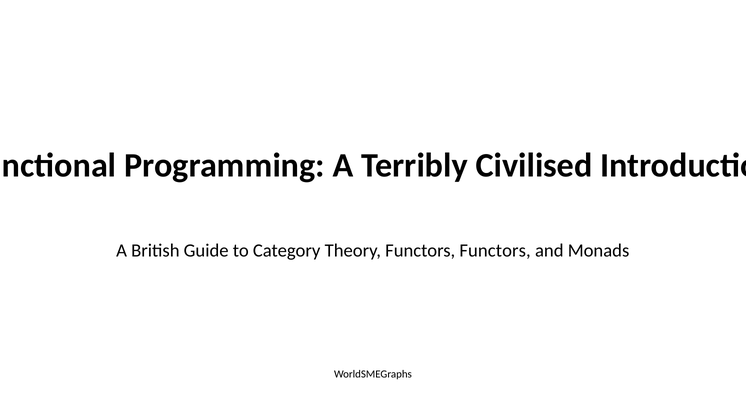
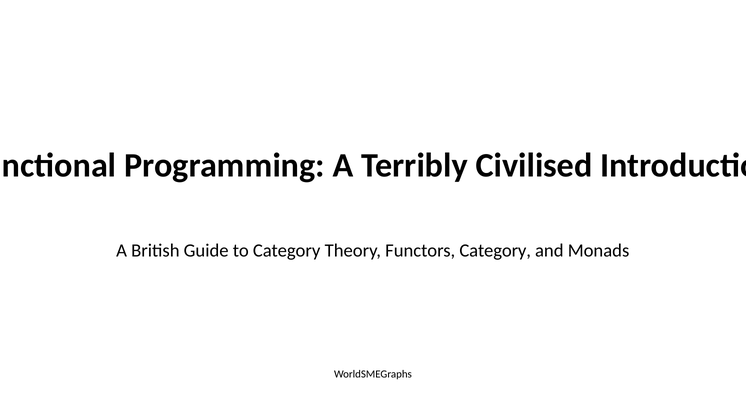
Functors Functors: Functors -> Category (495, 250)
